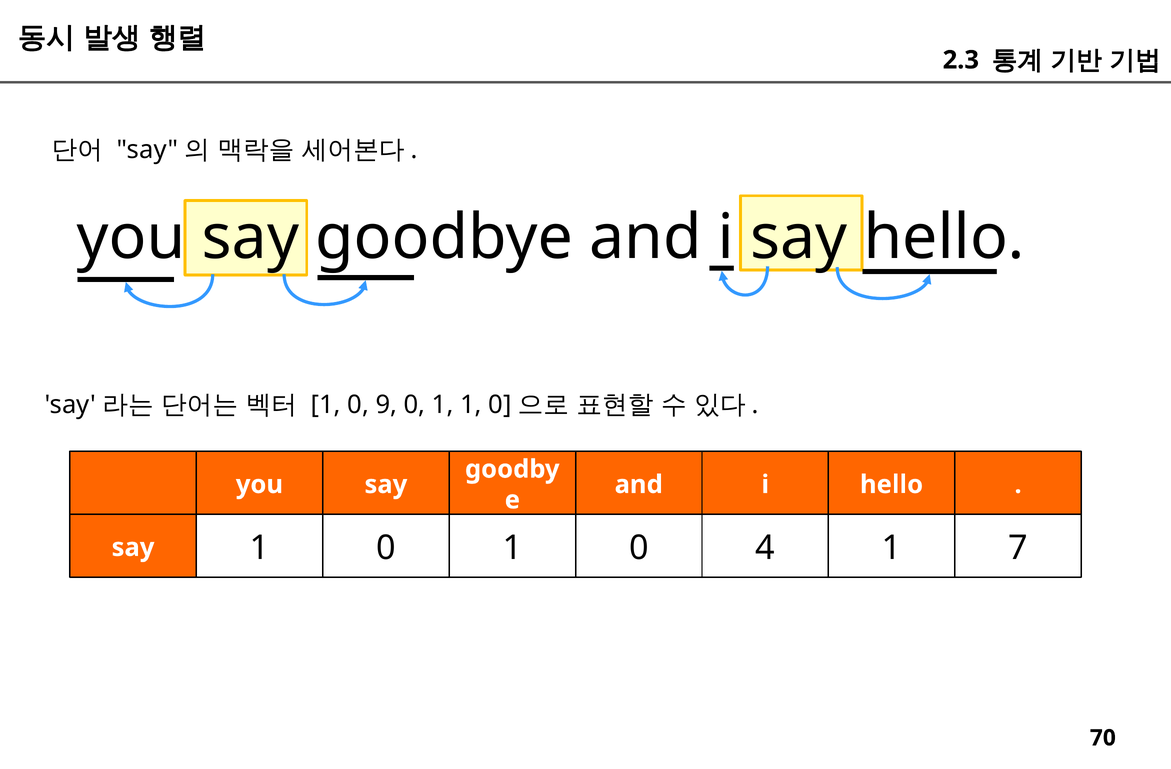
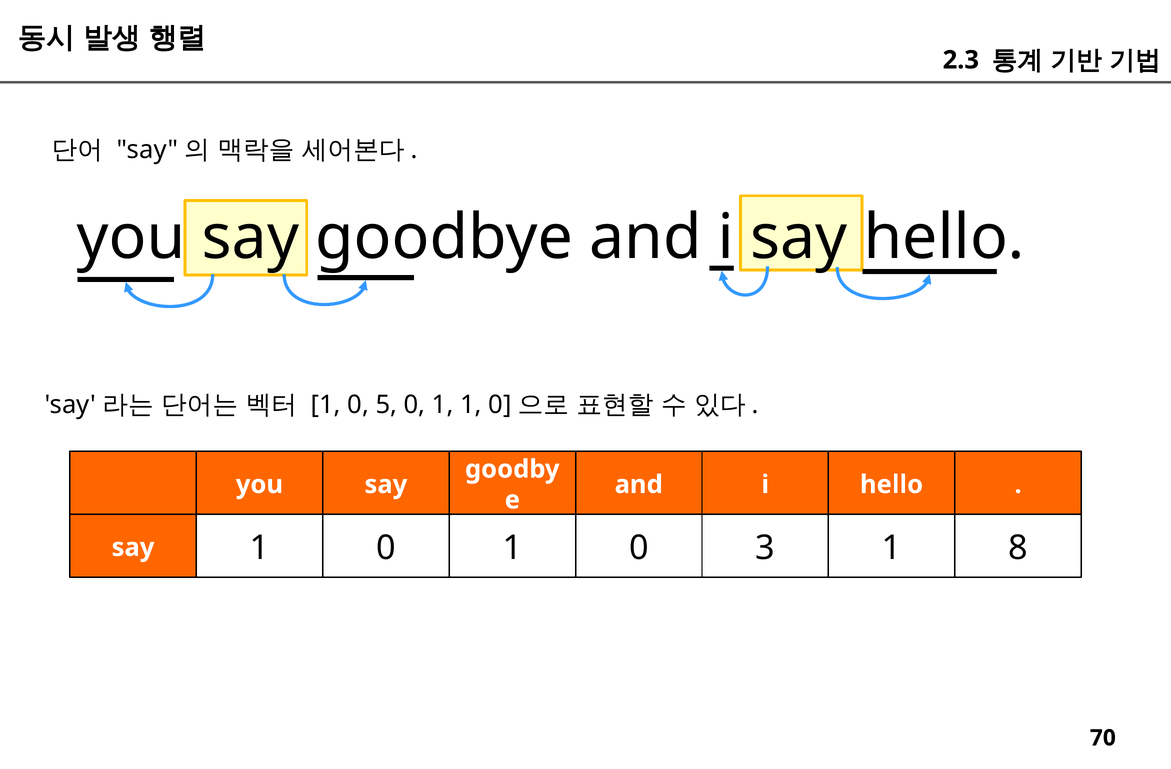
9: 9 -> 5 (386, 405)
4: 4 -> 3 (765, 548)
7: 7 -> 8 (1018, 548)
